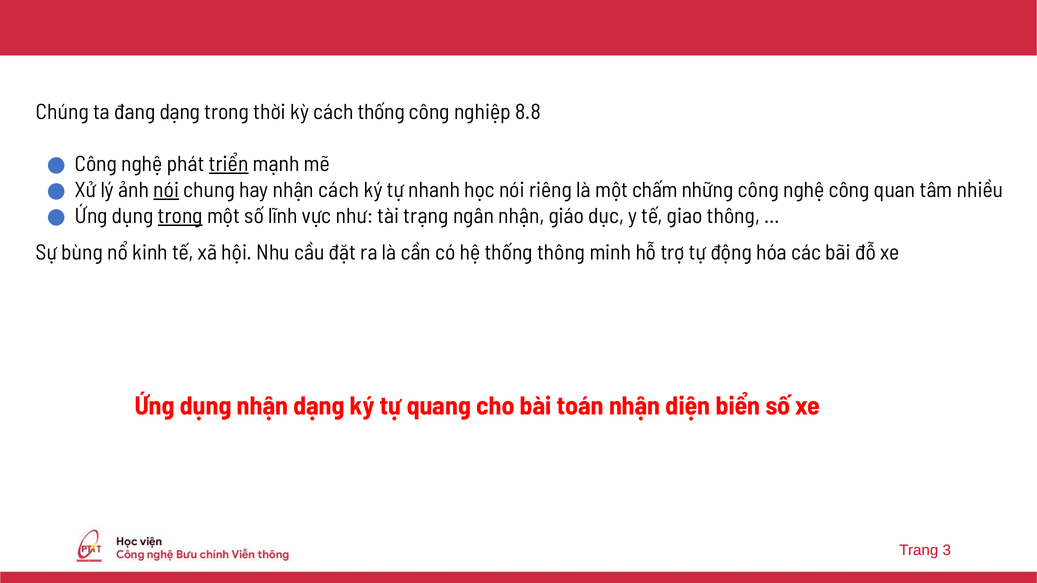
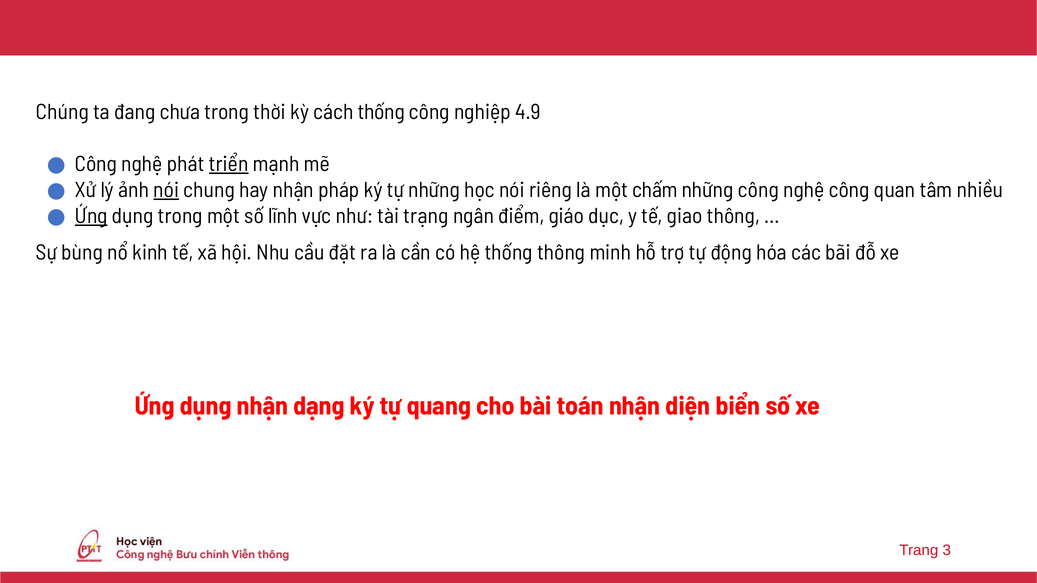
đang dạng: dạng -> chưa (180, 112)
8.8: 8.8 -> 4.9 (528, 112)
nhận cách: cách -> pháp (339, 190)
tự nhanh: nhanh -> những (434, 190)
Ứng underline: none -> present (91, 216)
trong underline: present -> none (180, 216)
ngân nhận: nhận -> điểm (521, 216)
